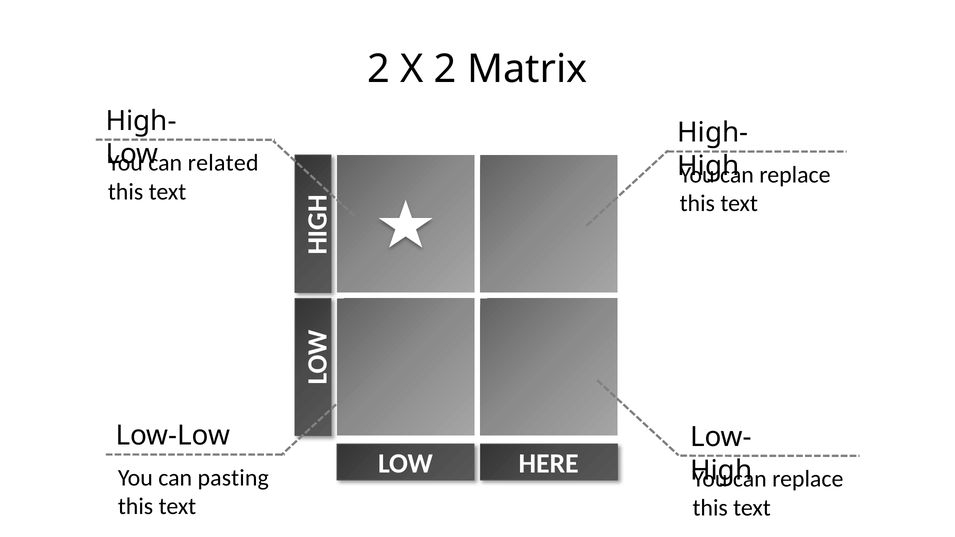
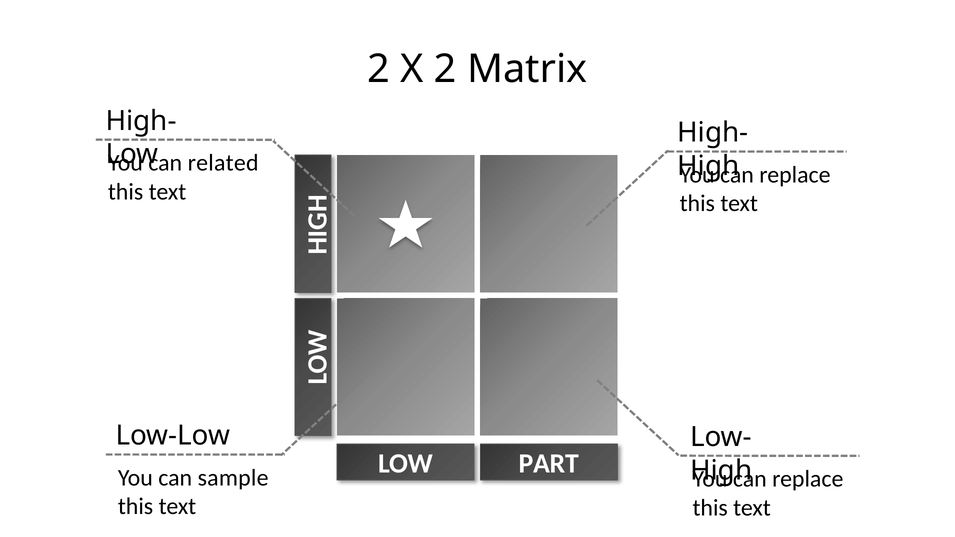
HERE: HERE -> PART (549, 464)
pasting: pasting -> sample (233, 478)
